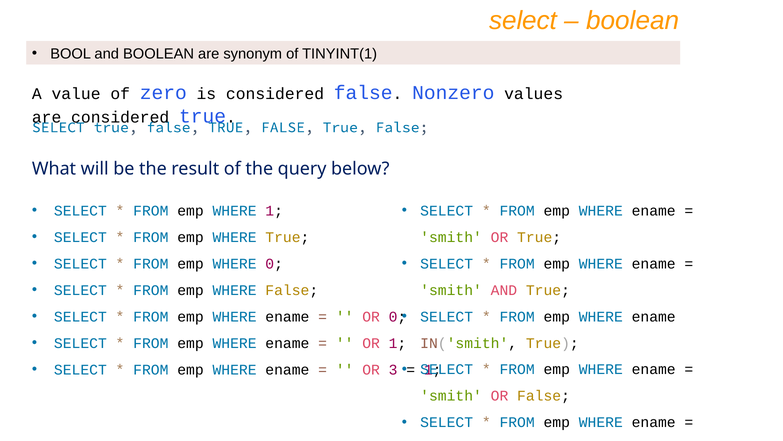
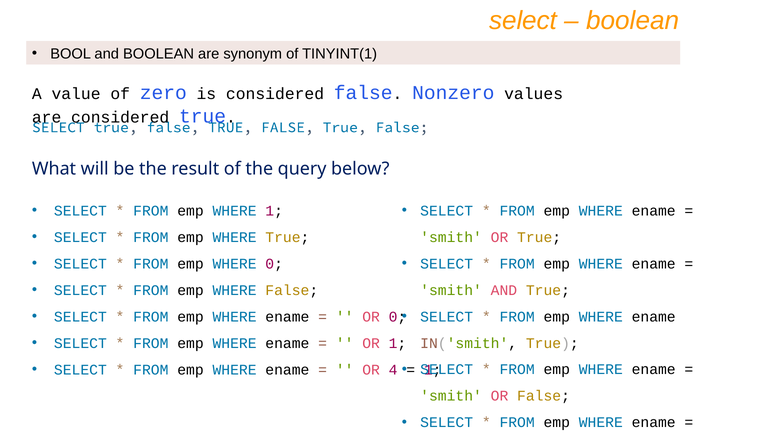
3: 3 -> 4 (393, 369)
